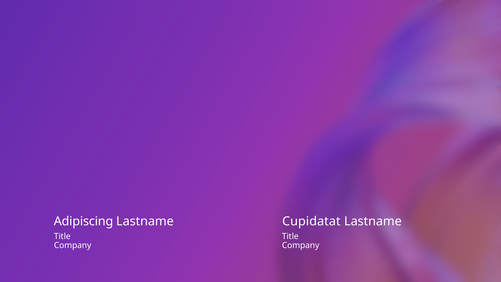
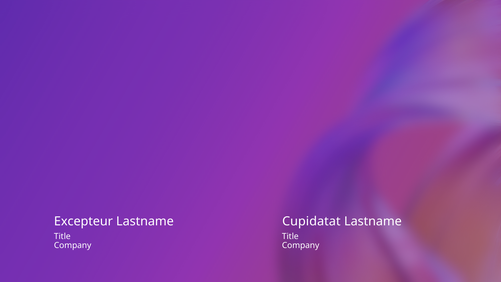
Adipiscing: Adipiscing -> Excepteur (83, 221)
